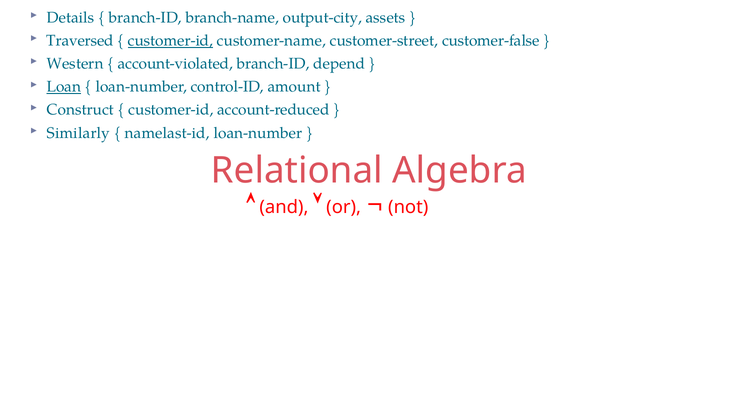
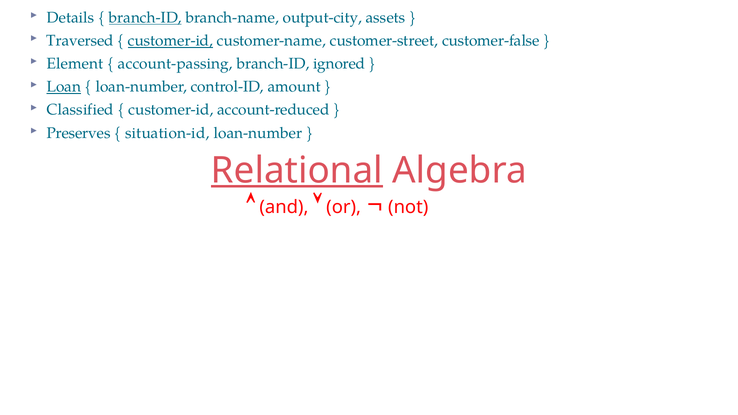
branch-ID underline: none -> present (145, 18)
Western: Western -> Element (75, 64)
account-violated: account-violated -> account-passing (175, 64)
depend: depend -> ignored (339, 64)
Construct: Construct -> Classified (80, 110)
Similarly: Similarly -> Preserves (79, 133)
namelast-id: namelast-id -> situation-id (167, 133)
Relational underline: none -> present (297, 170)
